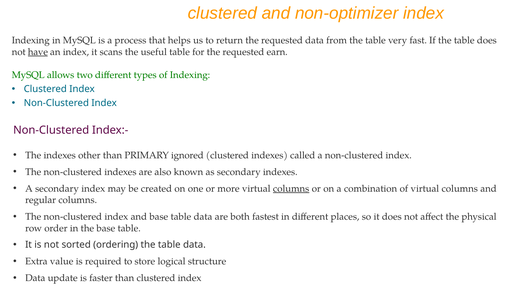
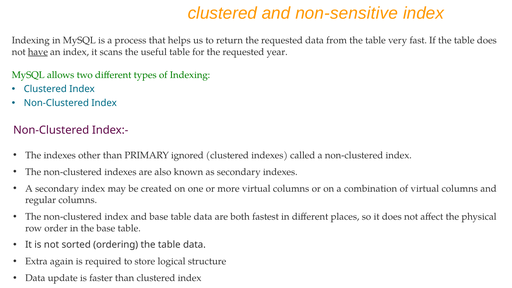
non-optimizer: non-optimizer -> non-sensitive (347, 13)
earn: earn -> year (277, 52)
columns underline: present -> none (291, 189)
value: value -> again (62, 261)
